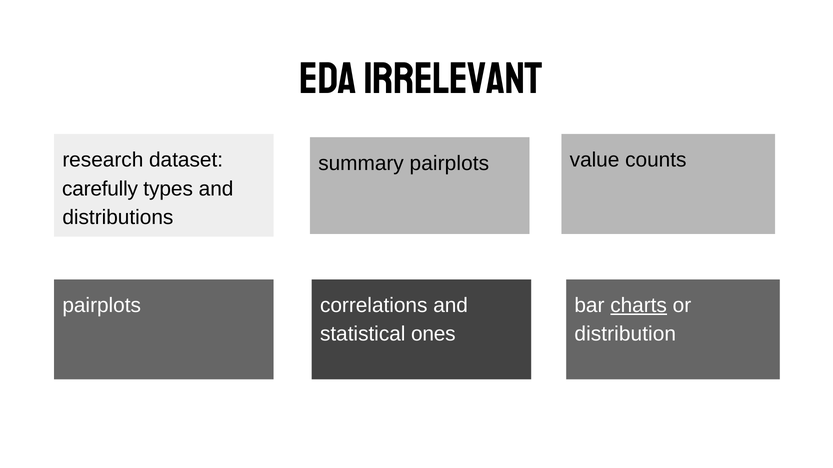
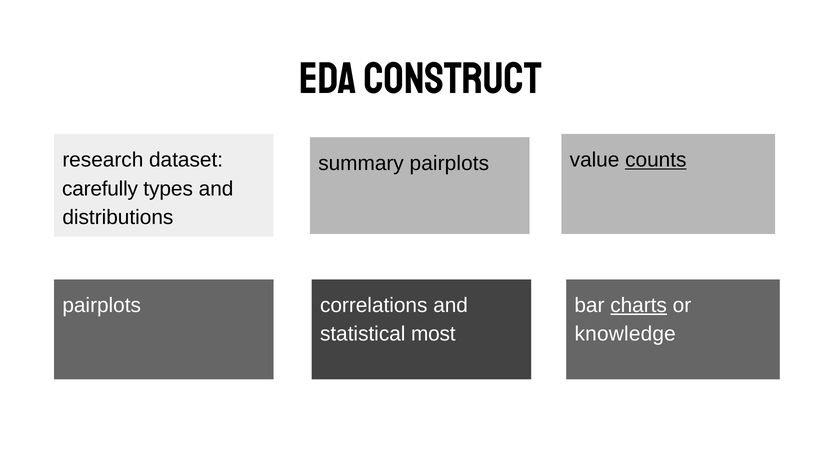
irrelevant: irrelevant -> construct (453, 79)
counts underline: none -> present (656, 160)
ones: ones -> most (433, 334)
distribution: distribution -> knowledge (625, 334)
